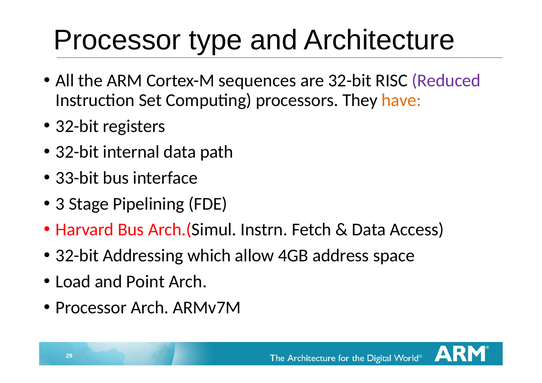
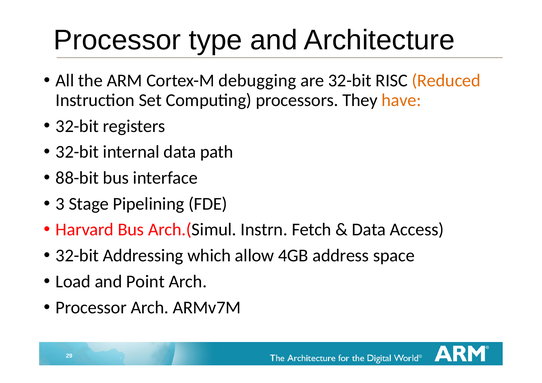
sequences: sequences -> debugging (257, 81)
Reduced colour: purple -> orange (446, 81)
33-bit: 33-bit -> 88-bit (77, 178)
